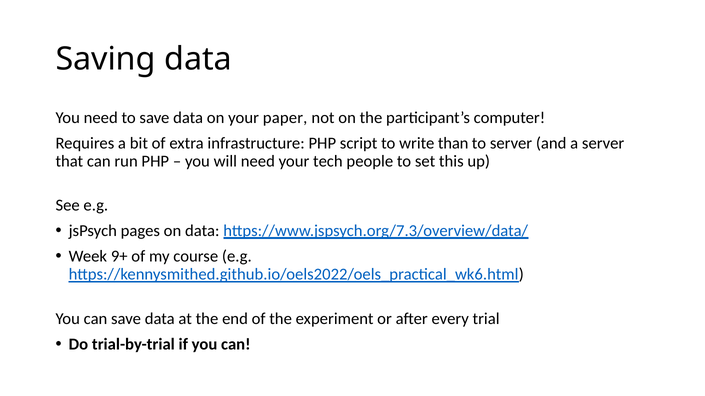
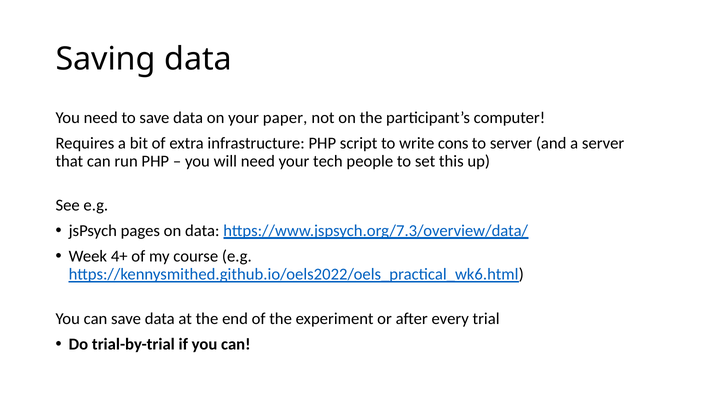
than: than -> cons (453, 143)
9+: 9+ -> 4+ (119, 257)
